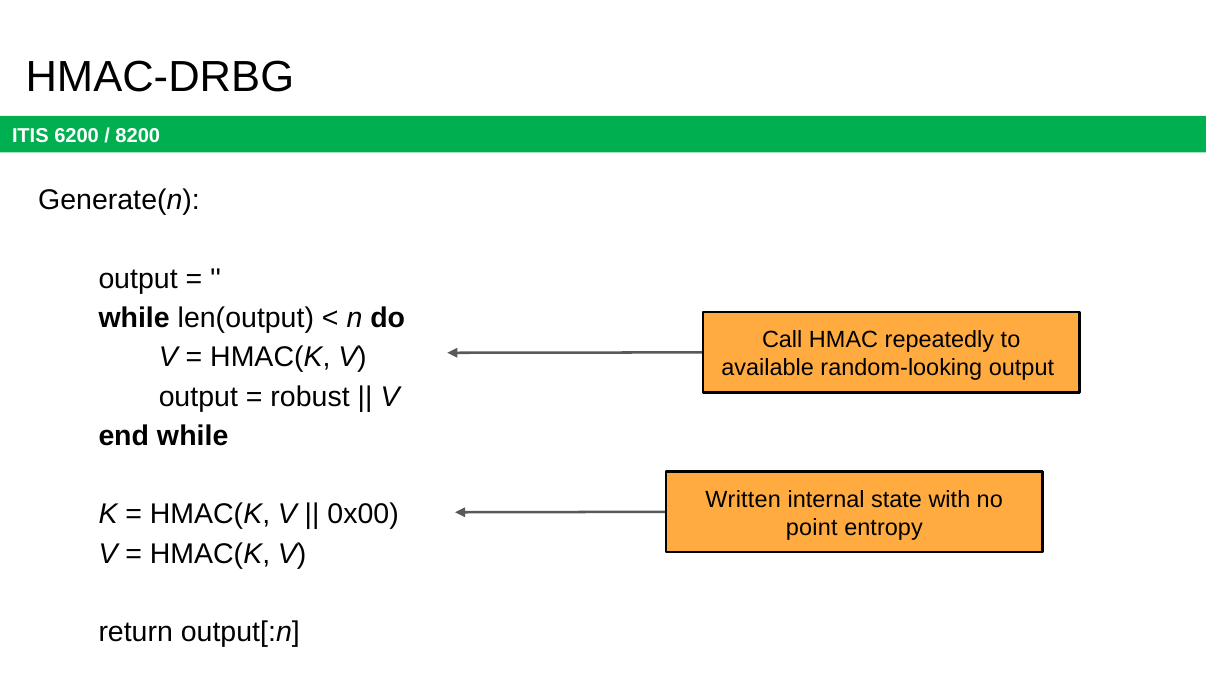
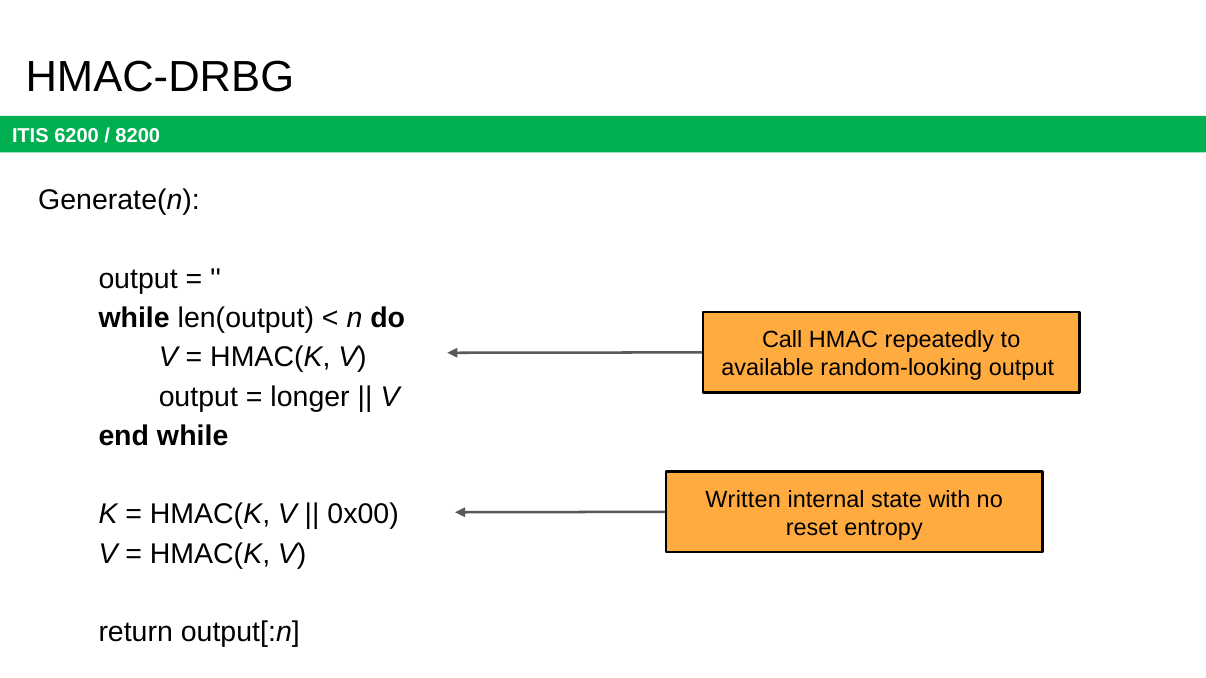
robust: robust -> longer (310, 397)
point: point -> reset (812, 528)
